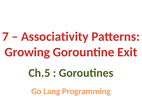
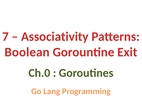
Growing: Growing -> Boolean (27, 52)
Ch.5: Ch.5 -> Ch.0 (39, 73)
